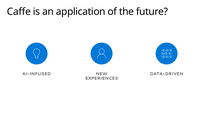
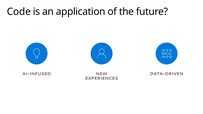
Caffe: Caffe -> Code (19, 12)
